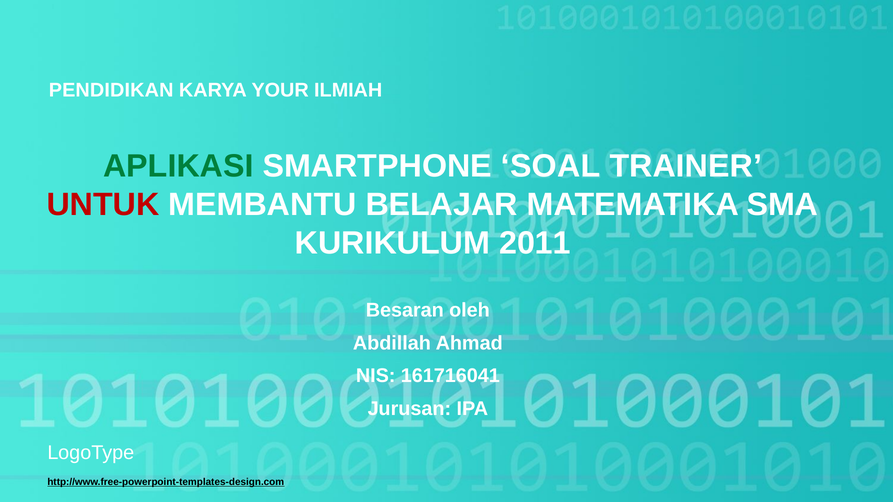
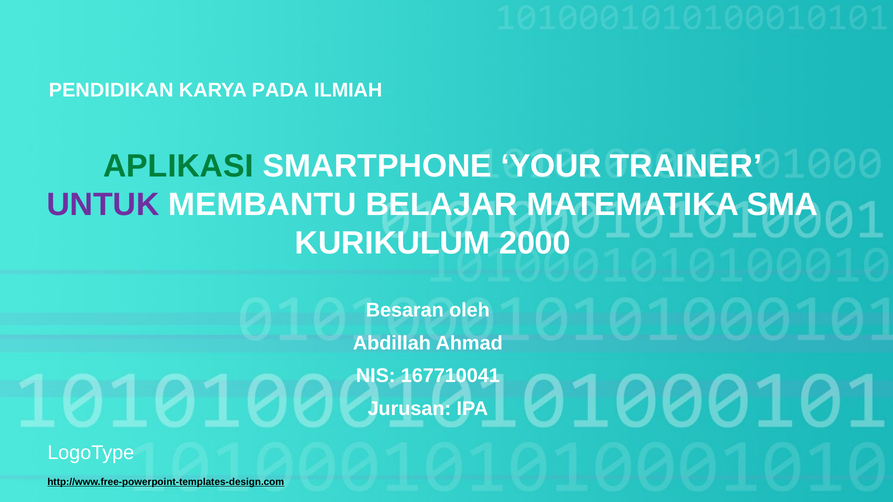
YOUR: YOUR -> PADA (280, 90)
SOAL: SOAL -> YOUR (551, 166)
UNTUK colour: red -> purple (103, 205)
2011: 2011 -> 2000 (535, 244)
161716041: 161716041 -> 167710041 (450, 376)
